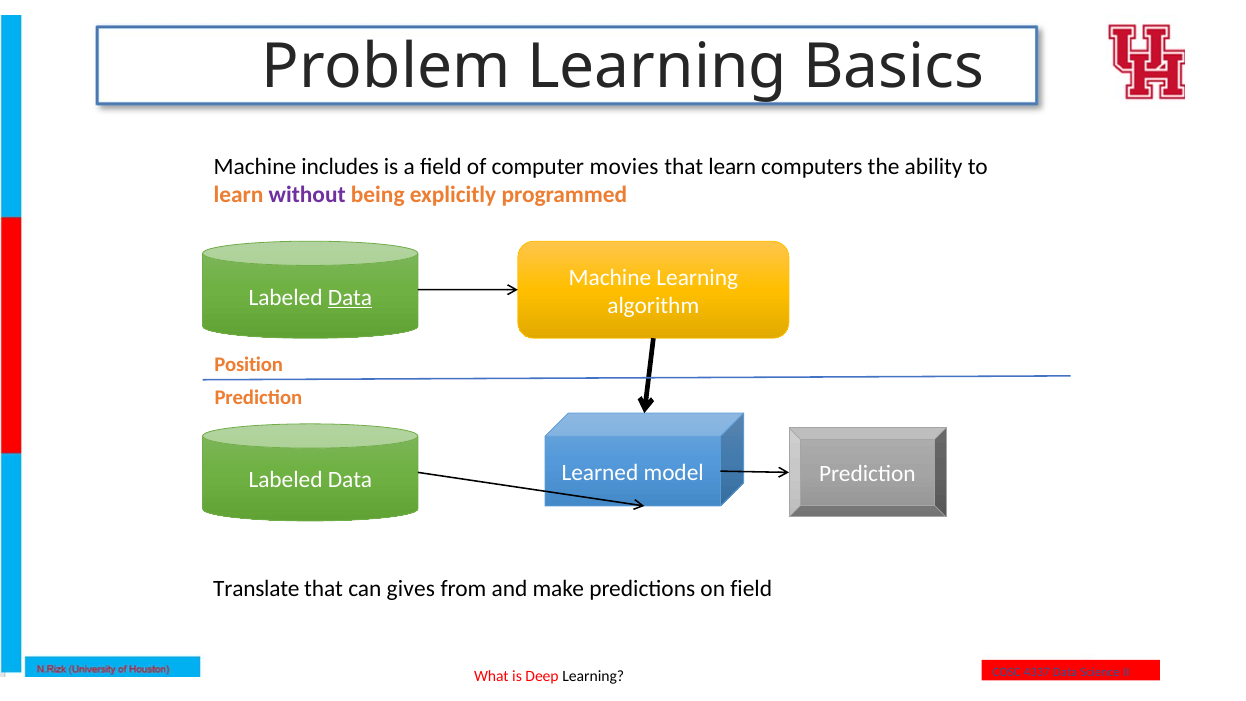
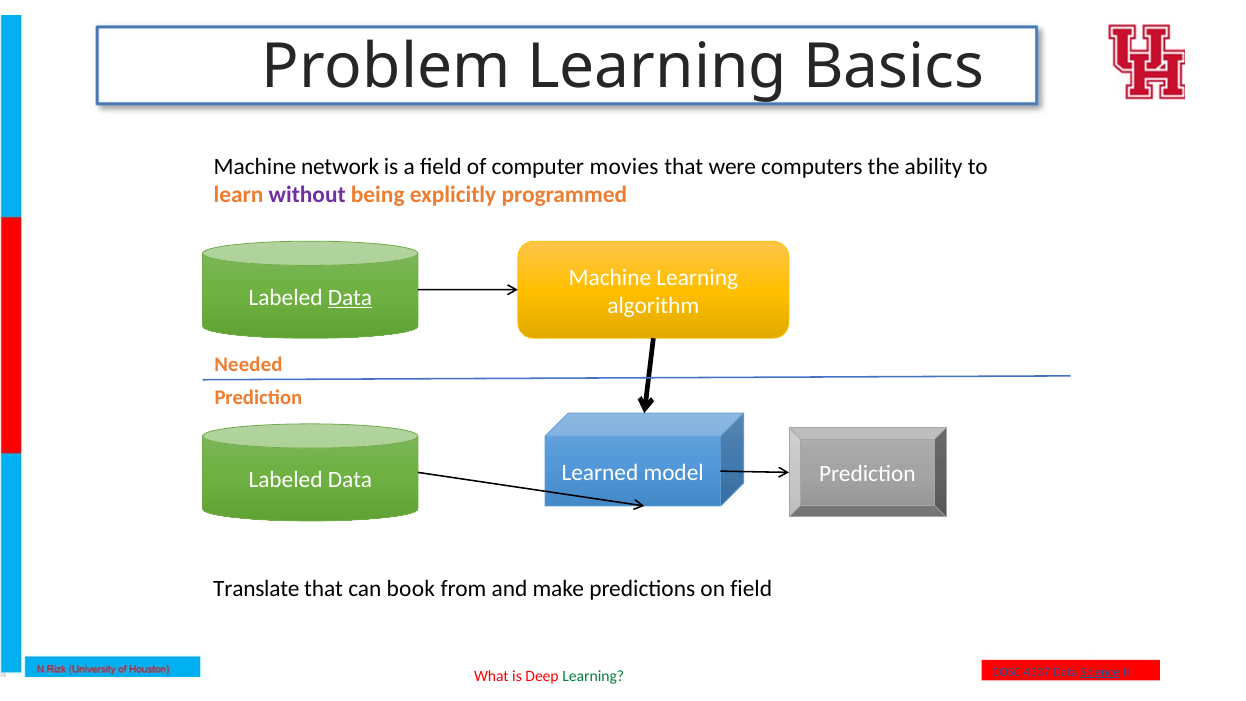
includes: includes -> network (340, 167)
that learn: learn -> were (732, 167)
Position: Position -> Needed (248, 365)
gives: gives -> book (411, 588)
Science underline: none -> present (1100, 672)
Learning colour: black -> green (593, 676)
